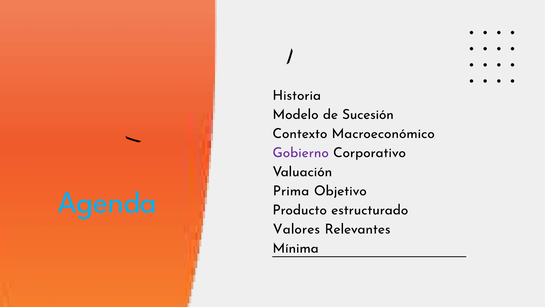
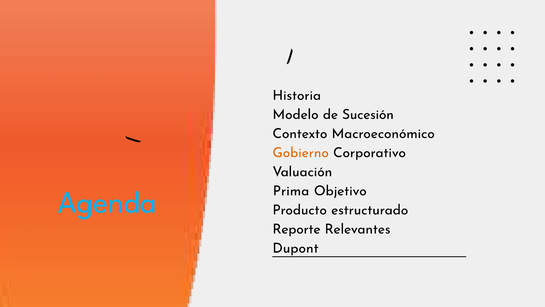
Gobierno colour: purple -> orange (301, 152)
Valores: Valores -> Reporte (296, 229)
Mínima: Mínima -> Dupont (296, 248)
